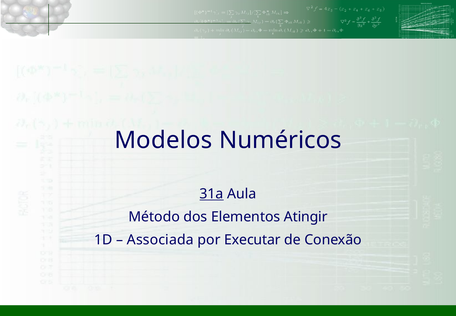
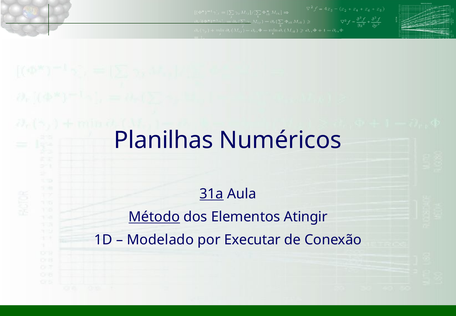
Modelos: Modelos -> Planilhas (164, 140)
Método underline: none -> present (154, 217)
Associada: Associada -> Modelado (160, 240)
